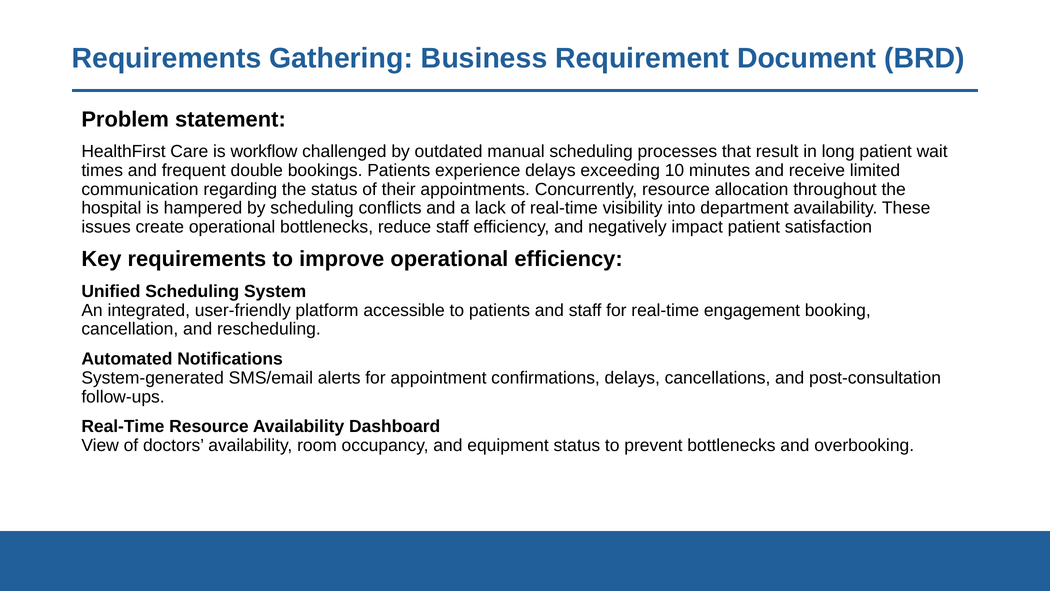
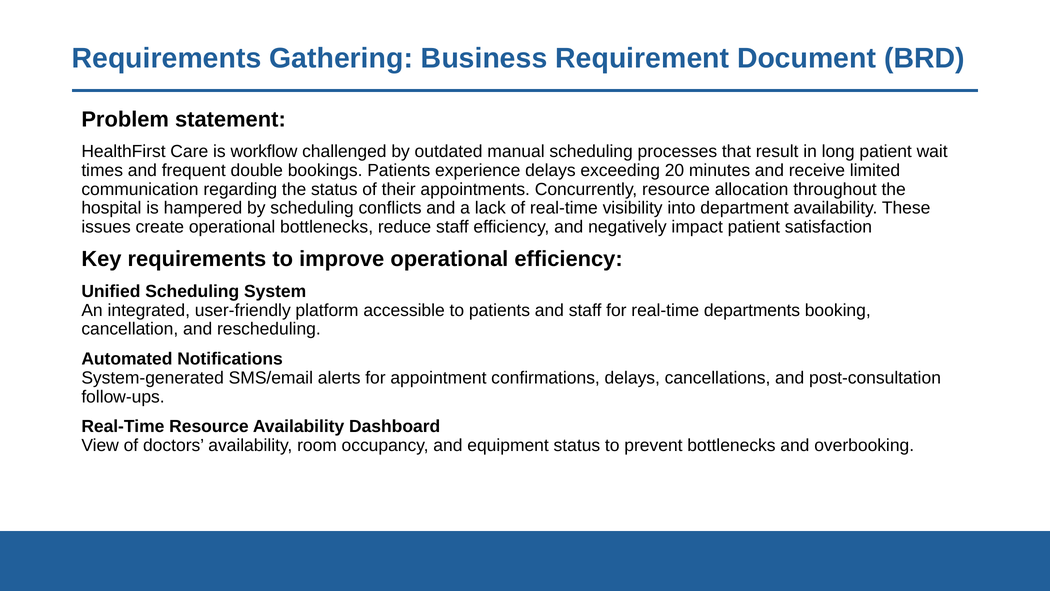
10: 10 -> 20 (675, 170)
engagement: engagement -> departments (752, 310)
